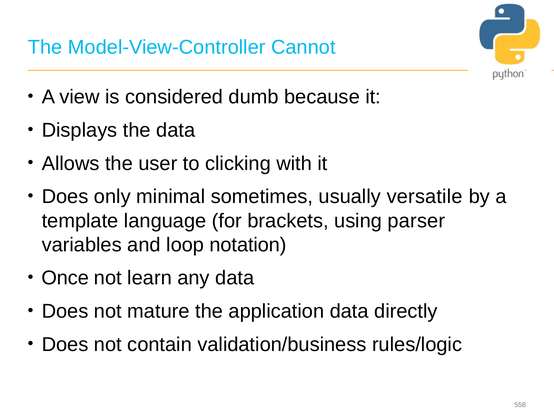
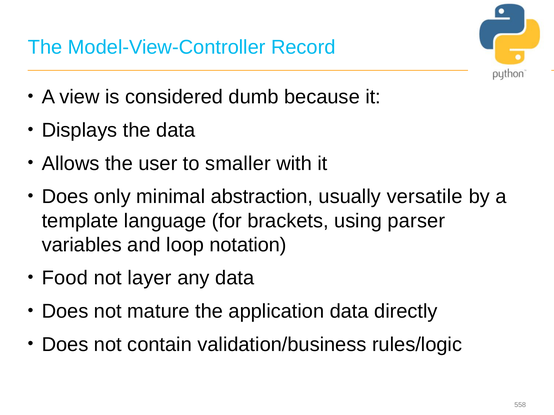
Cannot: Cannot -> Record (303, 47)
clicking: clicking -> smaller (238, 164)
sometimes: sometimes -> abstraction (262, 197)
Once: Once -> Food (65, 278)
learn: learn -> layer (149, 278)
